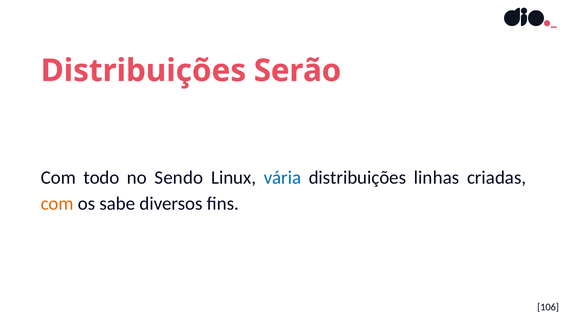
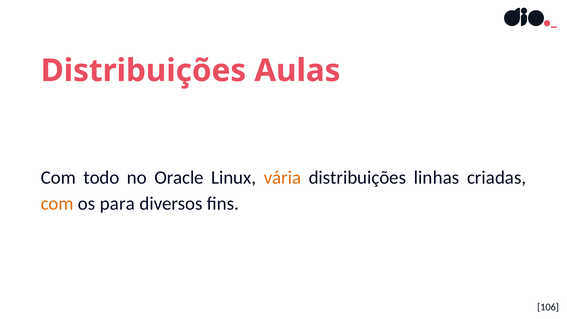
Serão: Serão -> Aulas (297, 71)
Sendo: Sendo -> Oracle (179, 177)
vária colour: blue -> orange (282, 177)
sabe: sabe -> para (117, 203)
